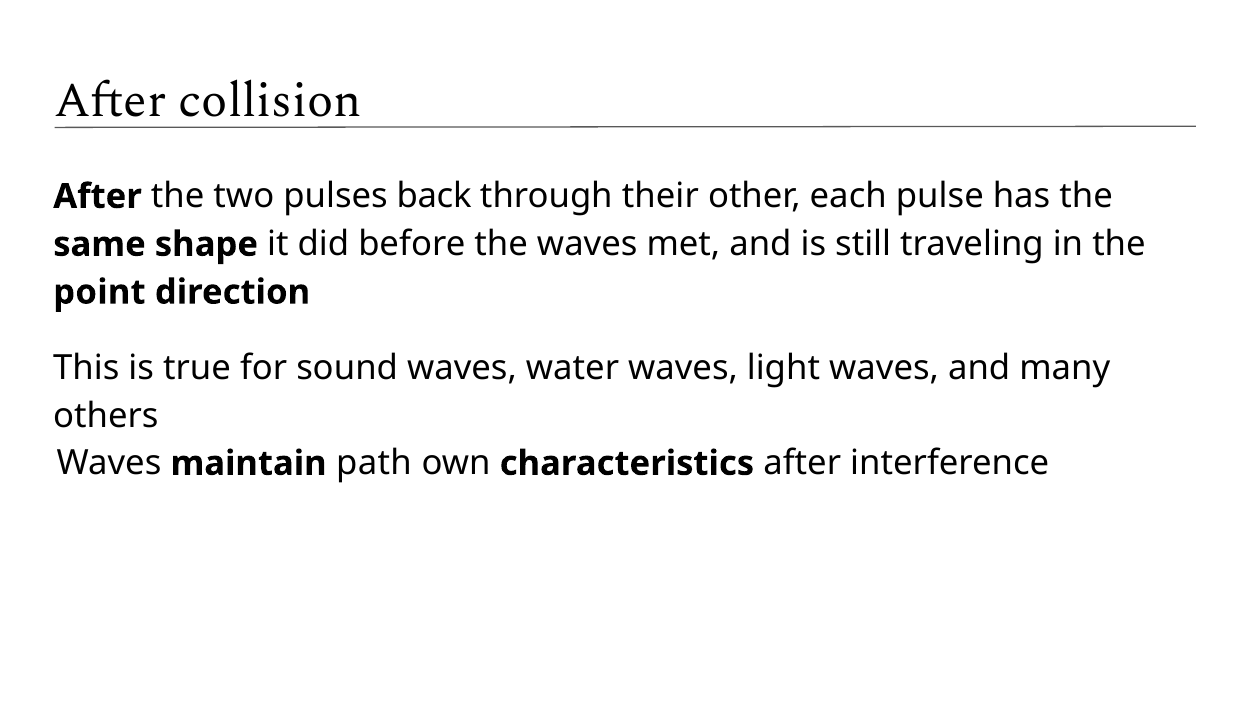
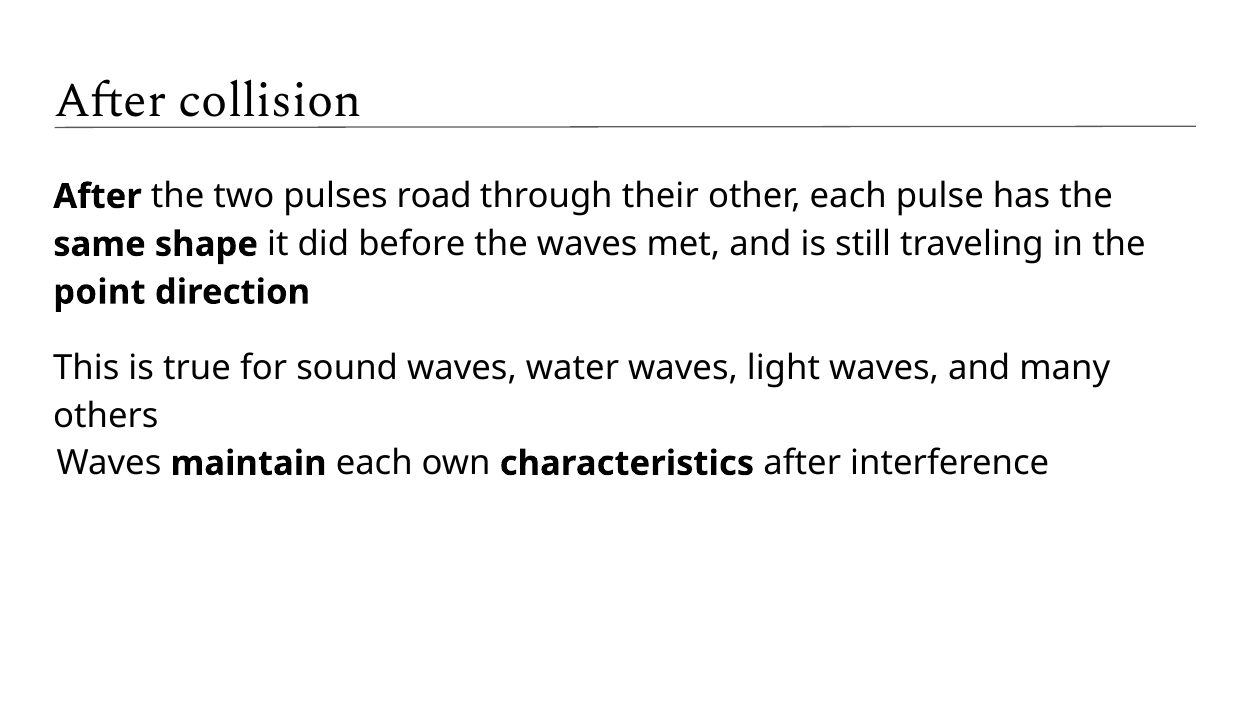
back: back -> road (434, 196)
maintain path: path -> each (374, 463)
